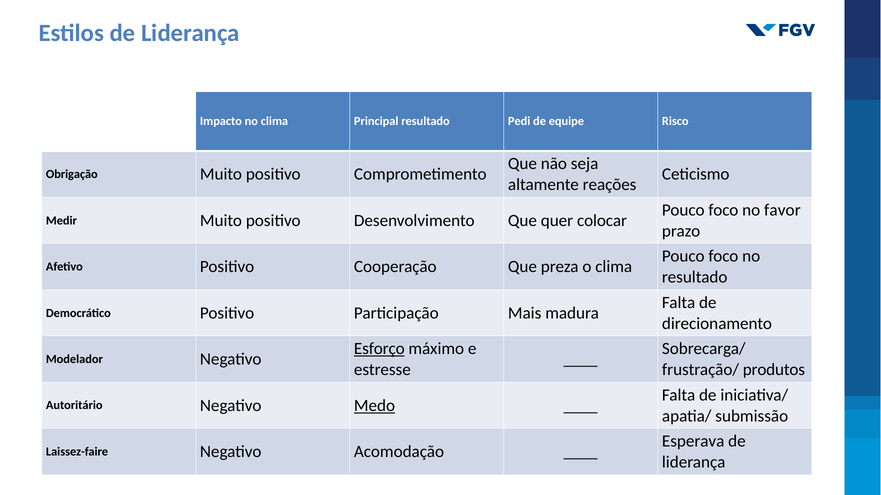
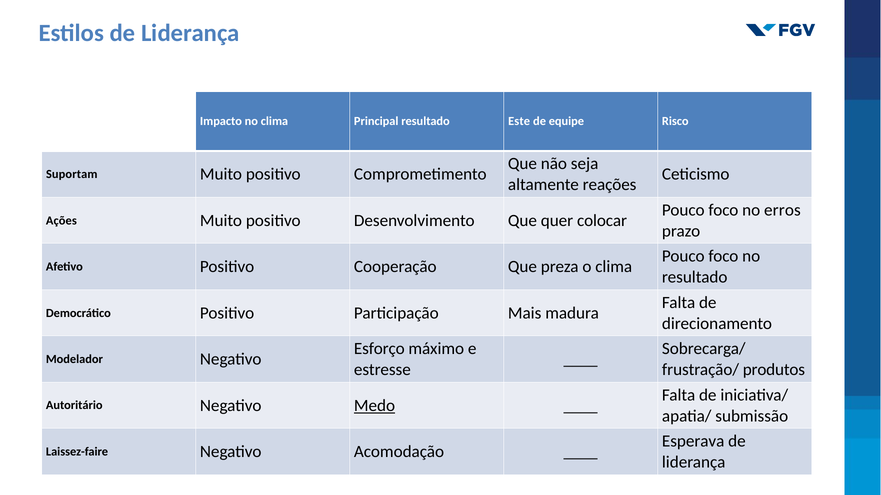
Pedi: Pedi -> Este (519, 122)
Obrigação: Obrigação -> Suportam (72, 174)
favor: favor -> erros (782, 210)
Medir: Medir -> Ações (61, 221)
Esforço underline: present -> none (379, 349)
